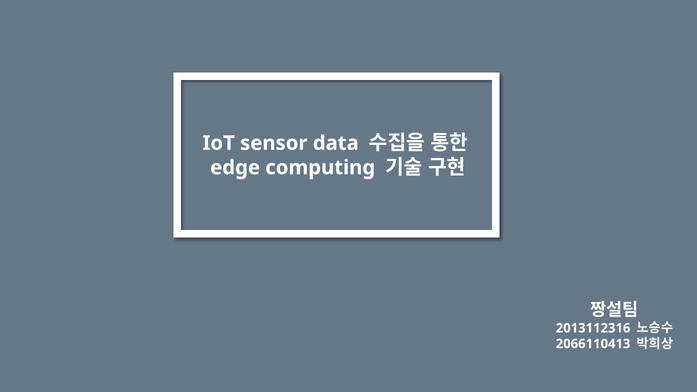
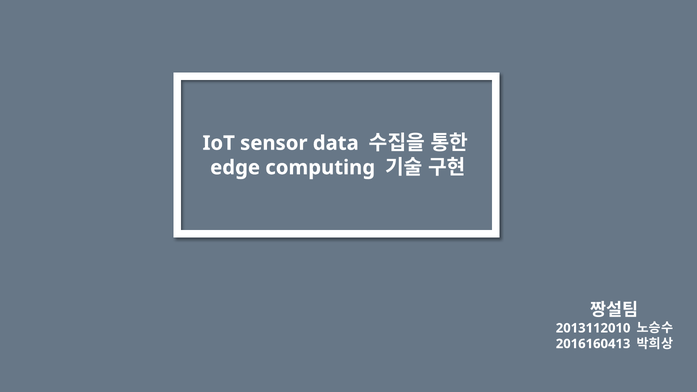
2013112316: 2013112316 -> 2013112010 (593, 328)
2066110413: 2066110413 -> 2016160413 (593, 344)
